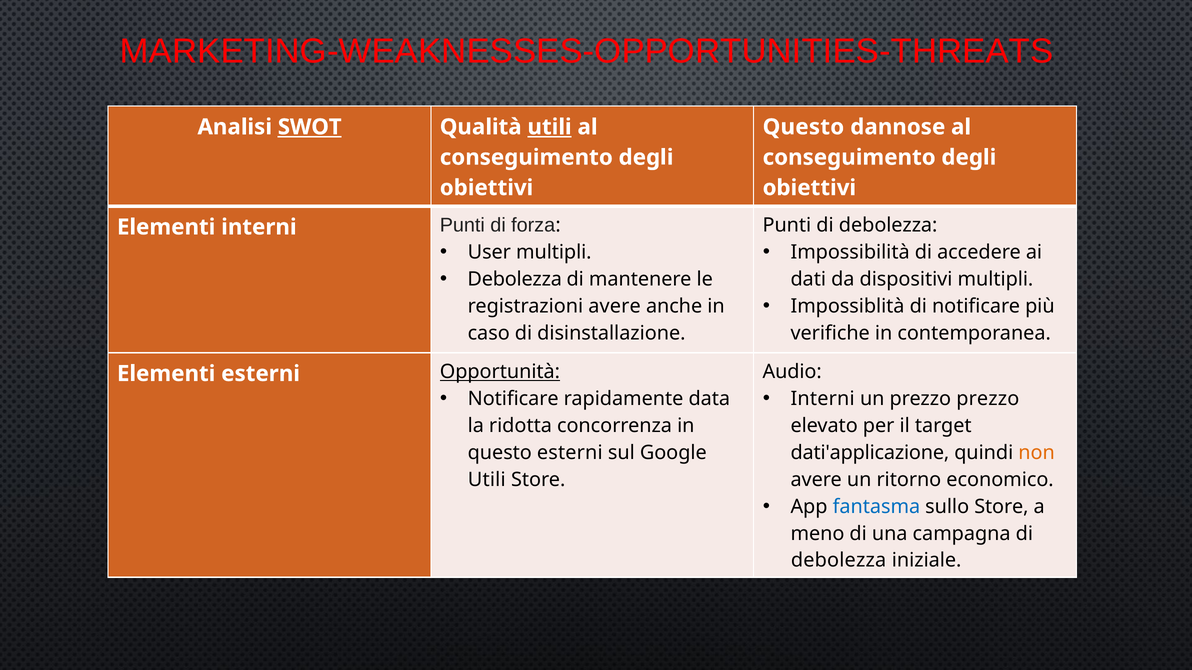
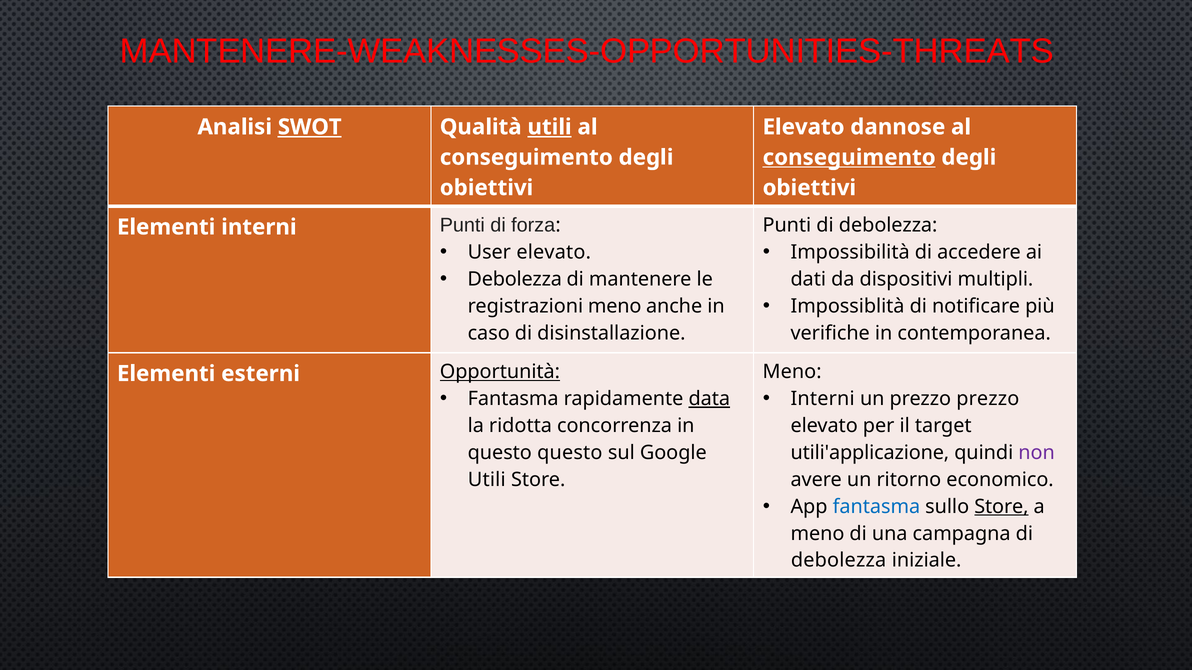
MARKETING-WEAKNESSES-OPPORTUNITIES-THREATS: MARKETING-WEAKNESSES-OPPORTUNITIES-THREATS -> MANTENERE-WEAKNESSES-OPPORTUNITIES-THREATS (587, 51)
Questo: Questo -> Elevato (804, 127)
conseguimento underline: none -> present (849, 157)
User multipli: multipli -> elevato (554, 252)
registrazioni avere: avere -> meno (615, 306)
Audio: Audio -> Meno (792, 372)
Notificare: Notificare -> Fantasma (513, 399)
data underline: none -> present (709, 399)
questo esterni: esterni -> questo (570, 453)
dati'applicazione: dati'applicazione -> utili'applicazione (870, 453)
non colour: orange -> purple (1037, 453)
Store underline: none -> present (1001, 507)
